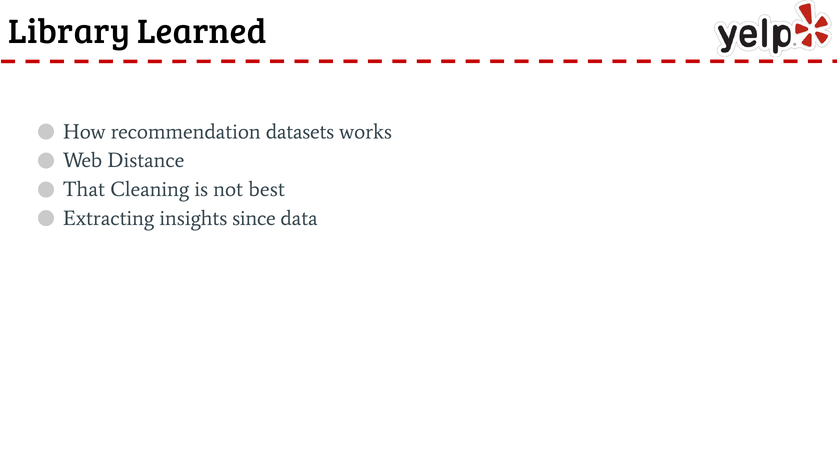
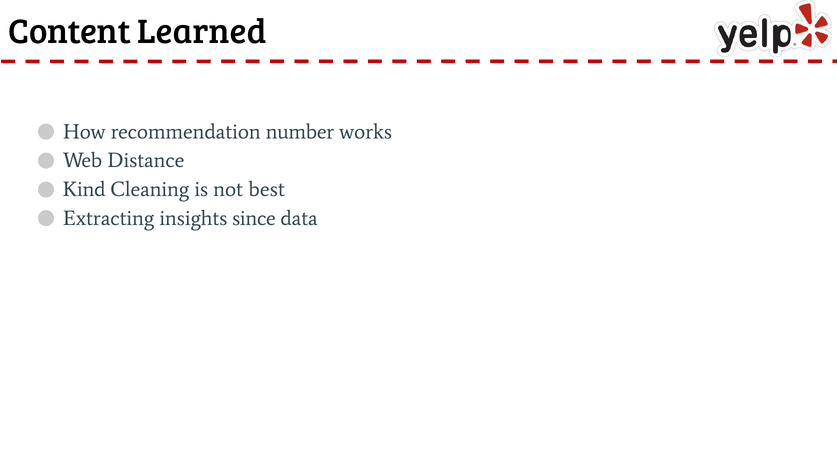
Library: Library -> Content (70, 32)
datasets: datasets -> number (300, 132)
That: That -> Kind (84, 189)
